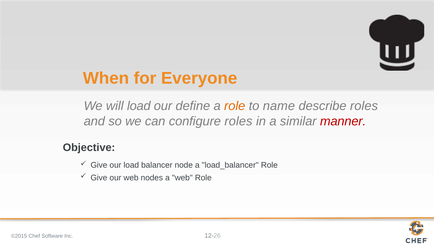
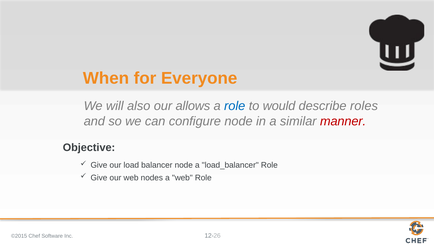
will load: load -> also (139, 106)
define: define -> allows (193, 106)
role colour: orange -> blue (235, 106)
name: name -> would (279, 106)
configure roles: roles -> node (239, 121)
